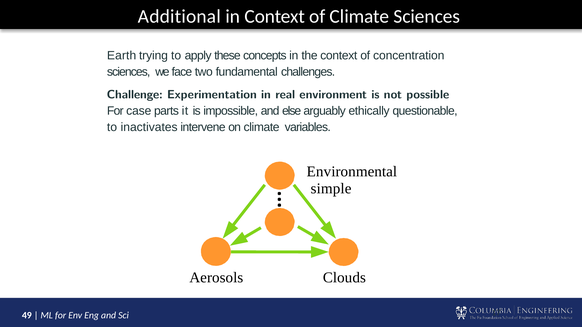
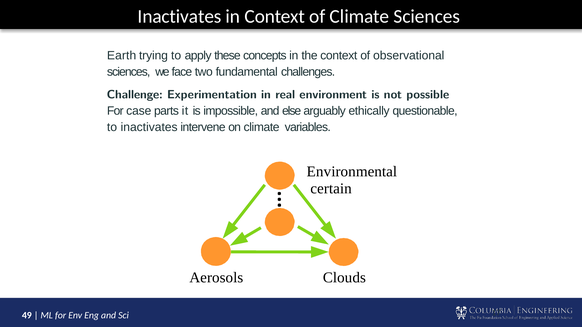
Additional: Additional -> Inactivates (180, 16)
concentration: concentration -> observational (409, 56)
simple: simple -> certain (331, 189)
